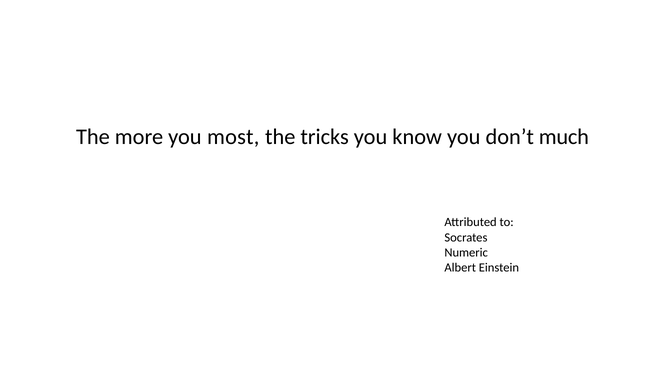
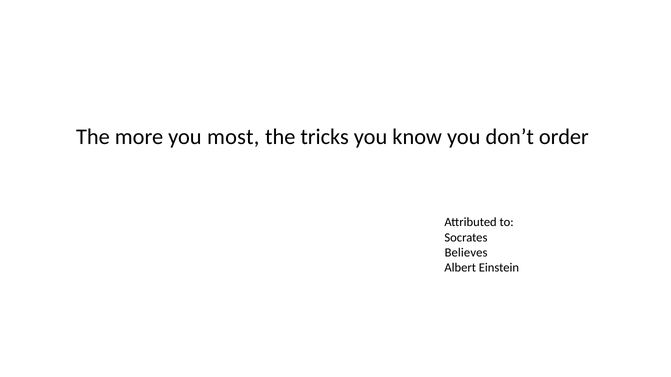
much: much -> order (564, 137)
Numeric: Numeric -> Believes (466, 253)
